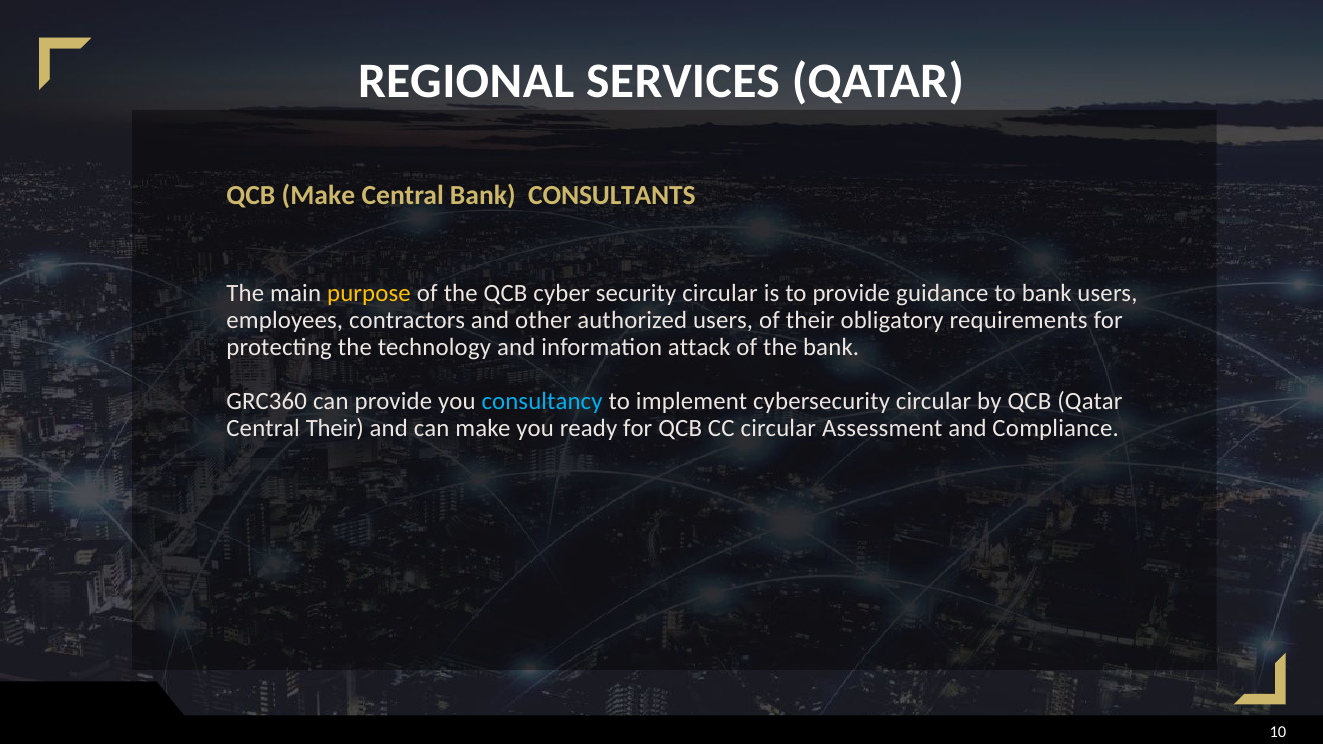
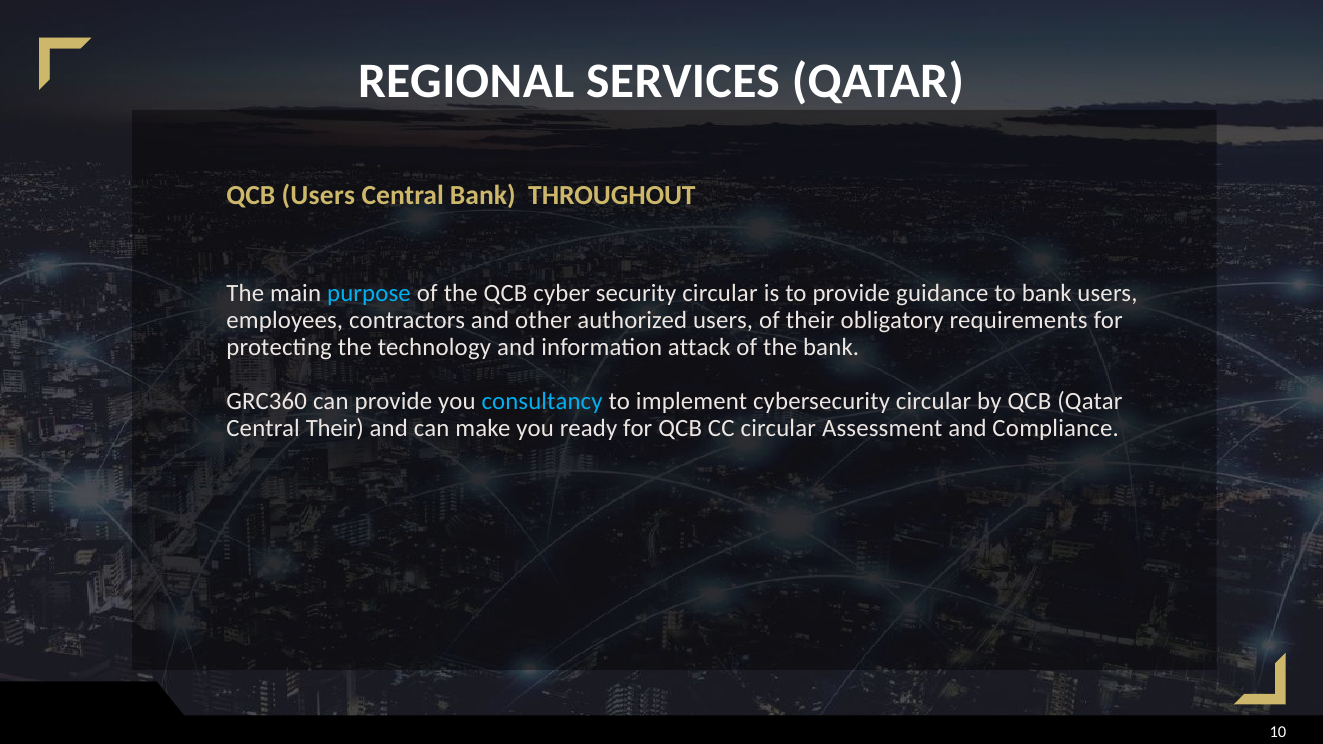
QCB Make: Make -> Users (318, 195)
CONSULTANTS: CONSULTANTS -> THROUGHOUT (612, 195)
purpose colour: yellow -> light blue (369, 293)
